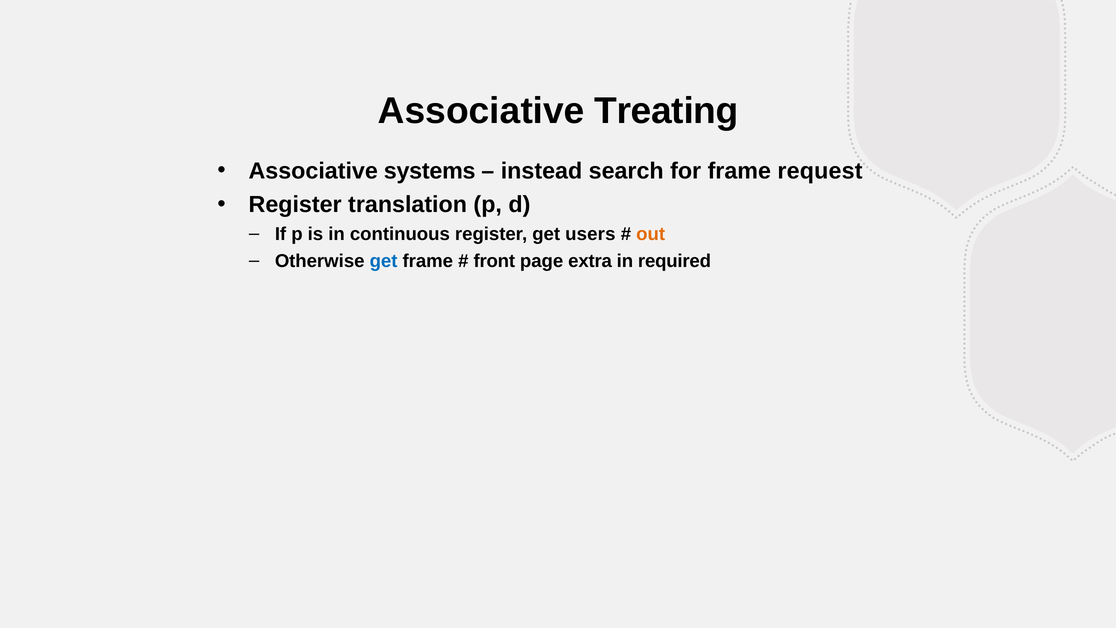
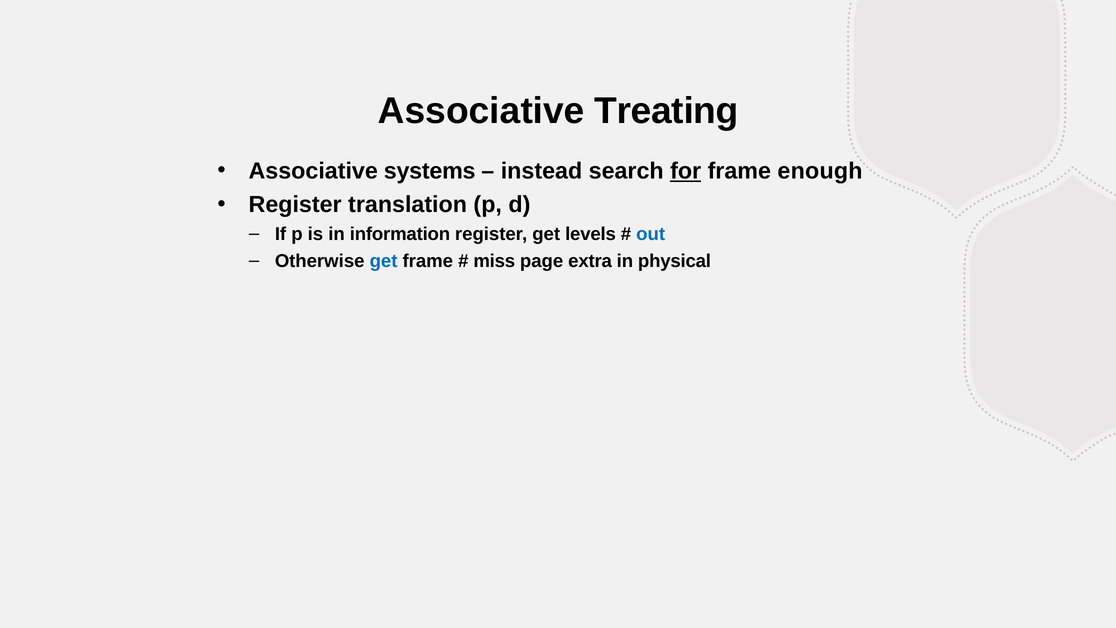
for underline: none -> present (686, 171)
request: request -> enough (820, 171)
continuous: continuous -> information (400, 234)
users: users -> levels (591, 234)
out colour: orange -> blue (651, 234)
front: front -> miss (494, 261)
required: required -> physical (674, 261)
